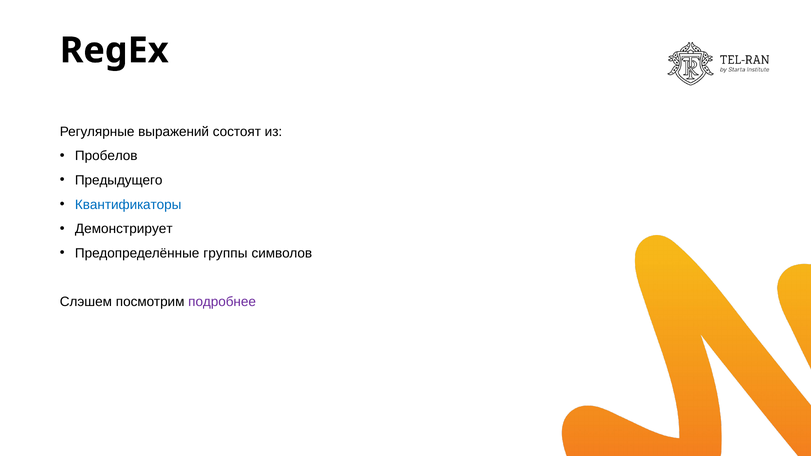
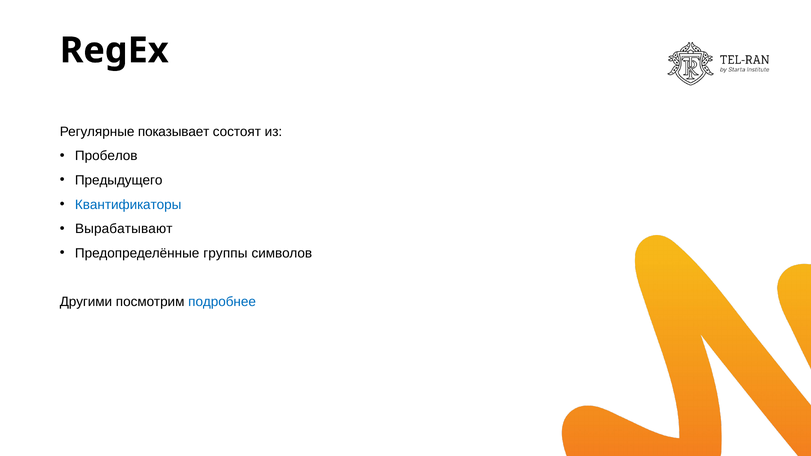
выражений: выражений -> показывает (174, 132)
Демонстрирует: Демонстрирует -> Вырабатывают (124, 229)
Слэшем: Слэшем -> Другими (86, 302)
подробнее colour: purple -> blue (222, 302)
